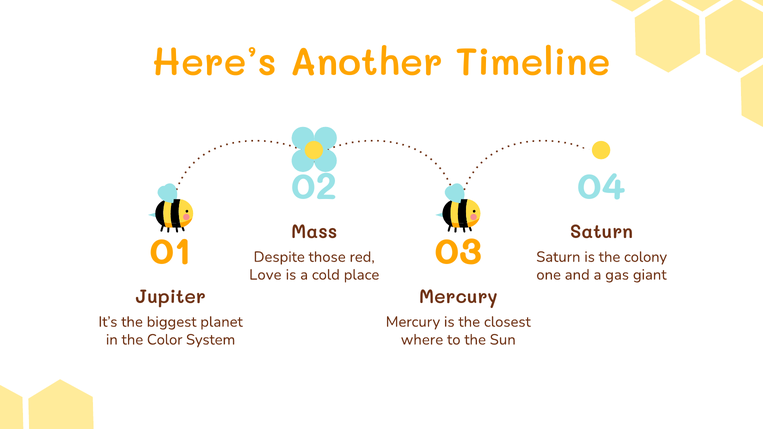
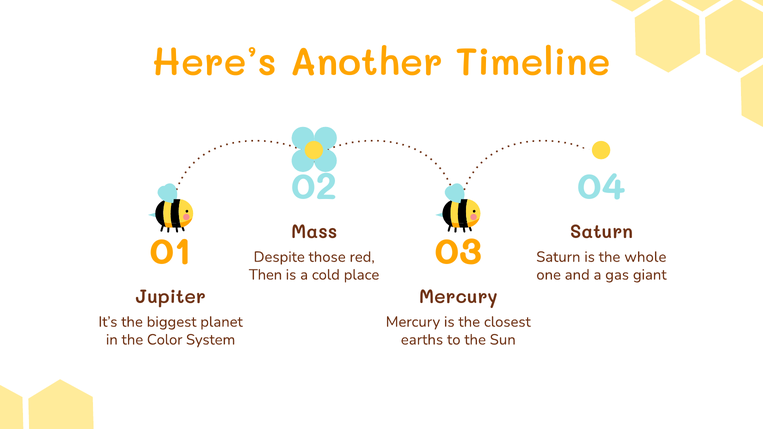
colony: colony -> whole (645, 257)
Love: Love -> Then (265, 275)
where: where -> earths (422, 340)
